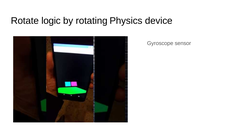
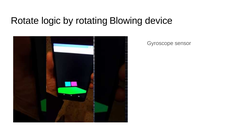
Physics: Physics -> Blowing (126, 21)
